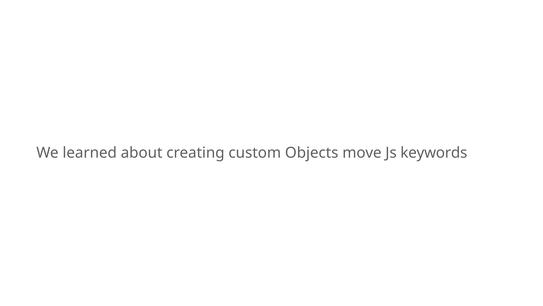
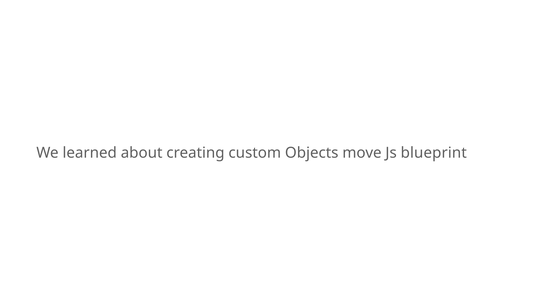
keywords: keywords -> blueprint (434, 153)
